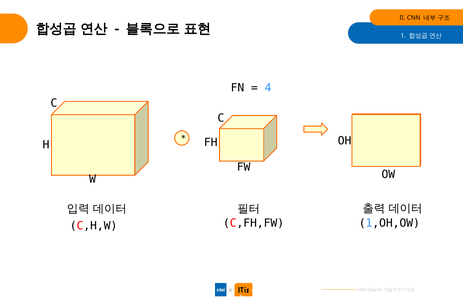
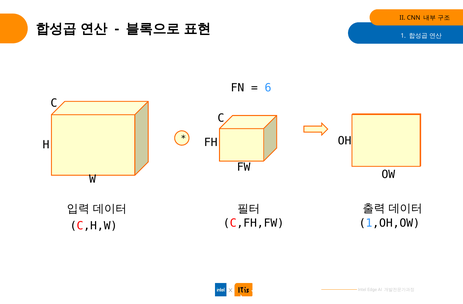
4: 4 -> 6 (268, 88)
